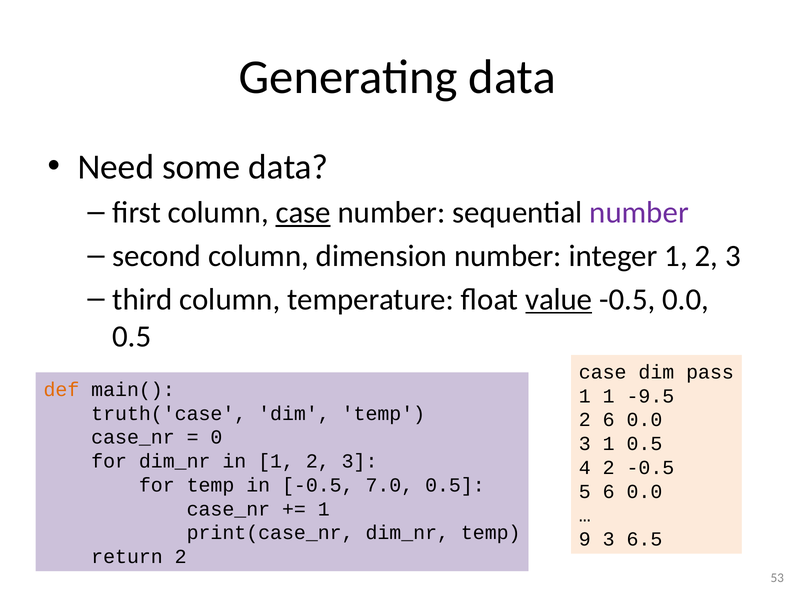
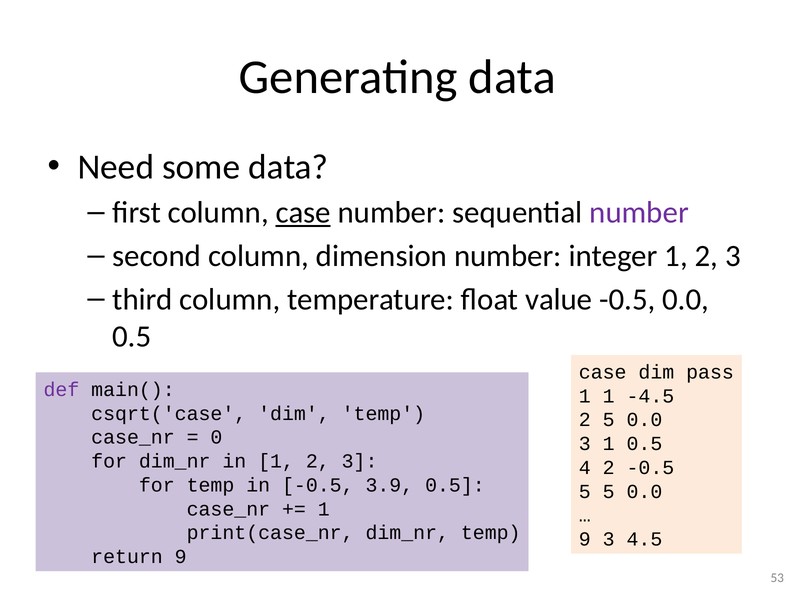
value underline: present -> none (559, 299)
def colour: orange -> purple (61, 389)
-9.5: -9.5 -> -4.5 (650, 396)
truth('case: truth('case -> csqrt('case (169, 413)
2 6: 6 -> 5 (609, 419)
7.0: 7.0 -> 3.9 (389, 485)
5 6: 6 -> 5 (609, 491)
6.5: 6.5 -> 4.5 (644, 539)
return 2: 2 -> 9 (181, 556)
